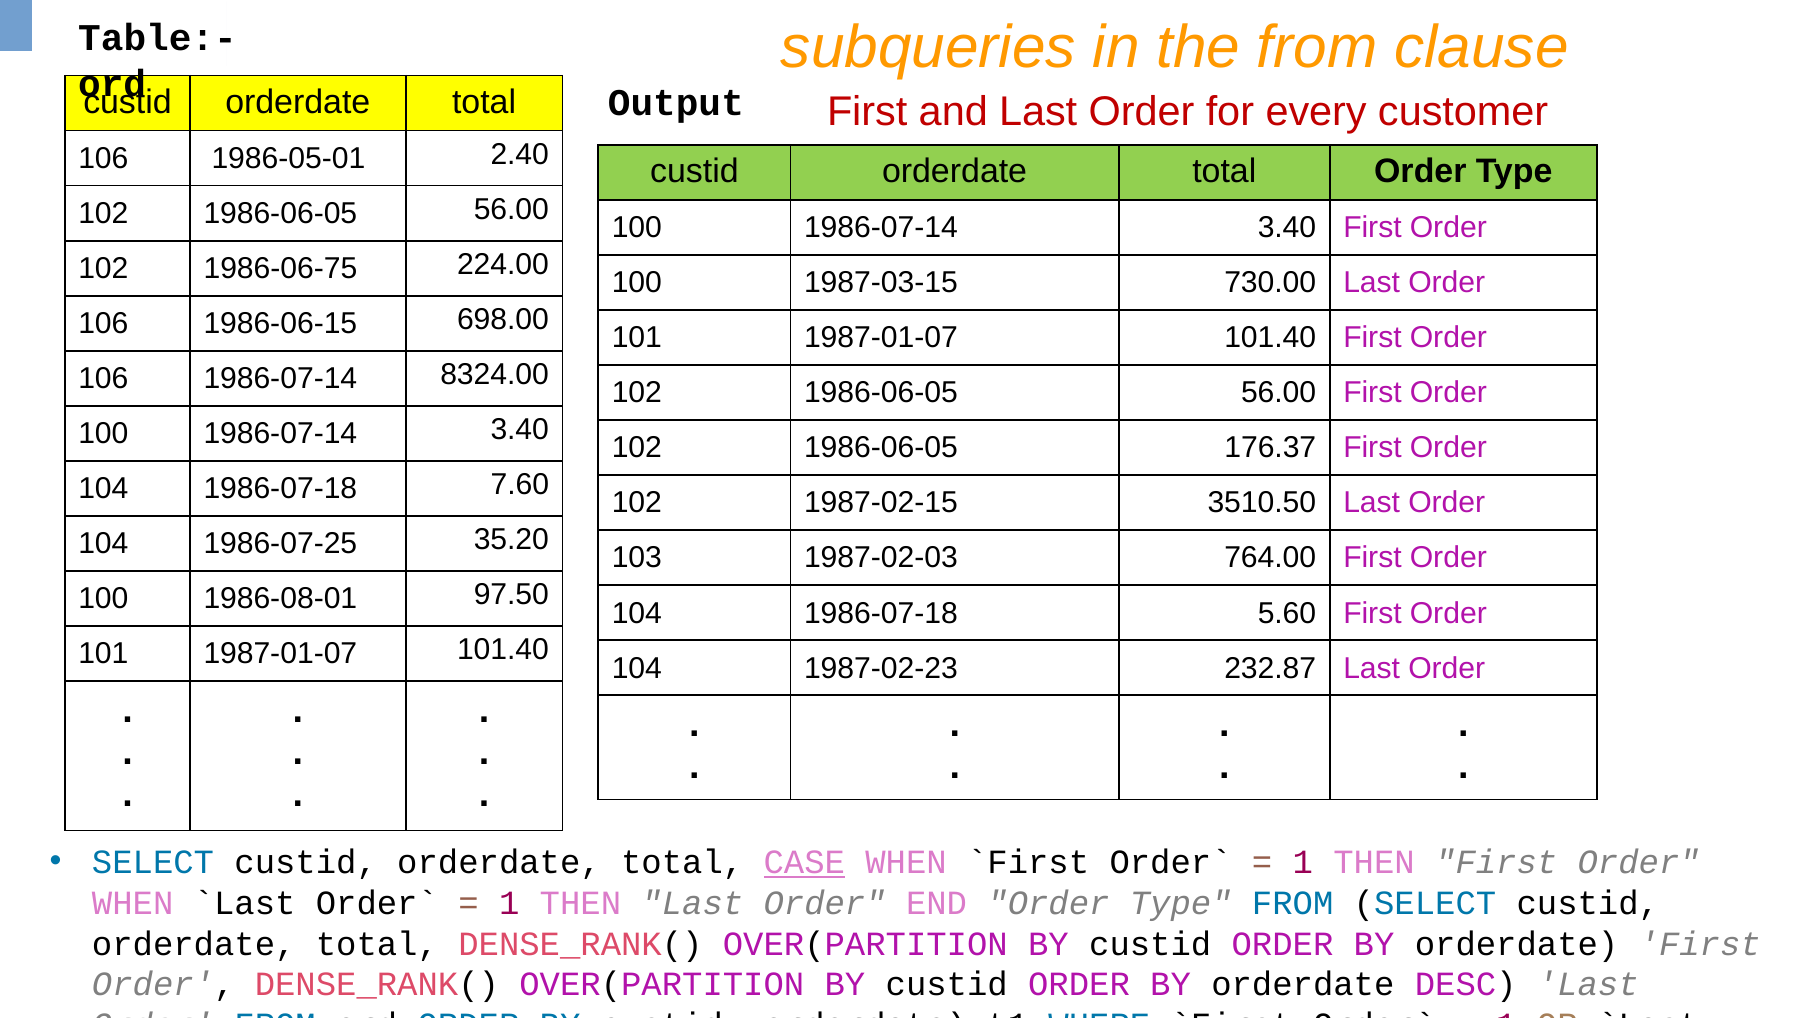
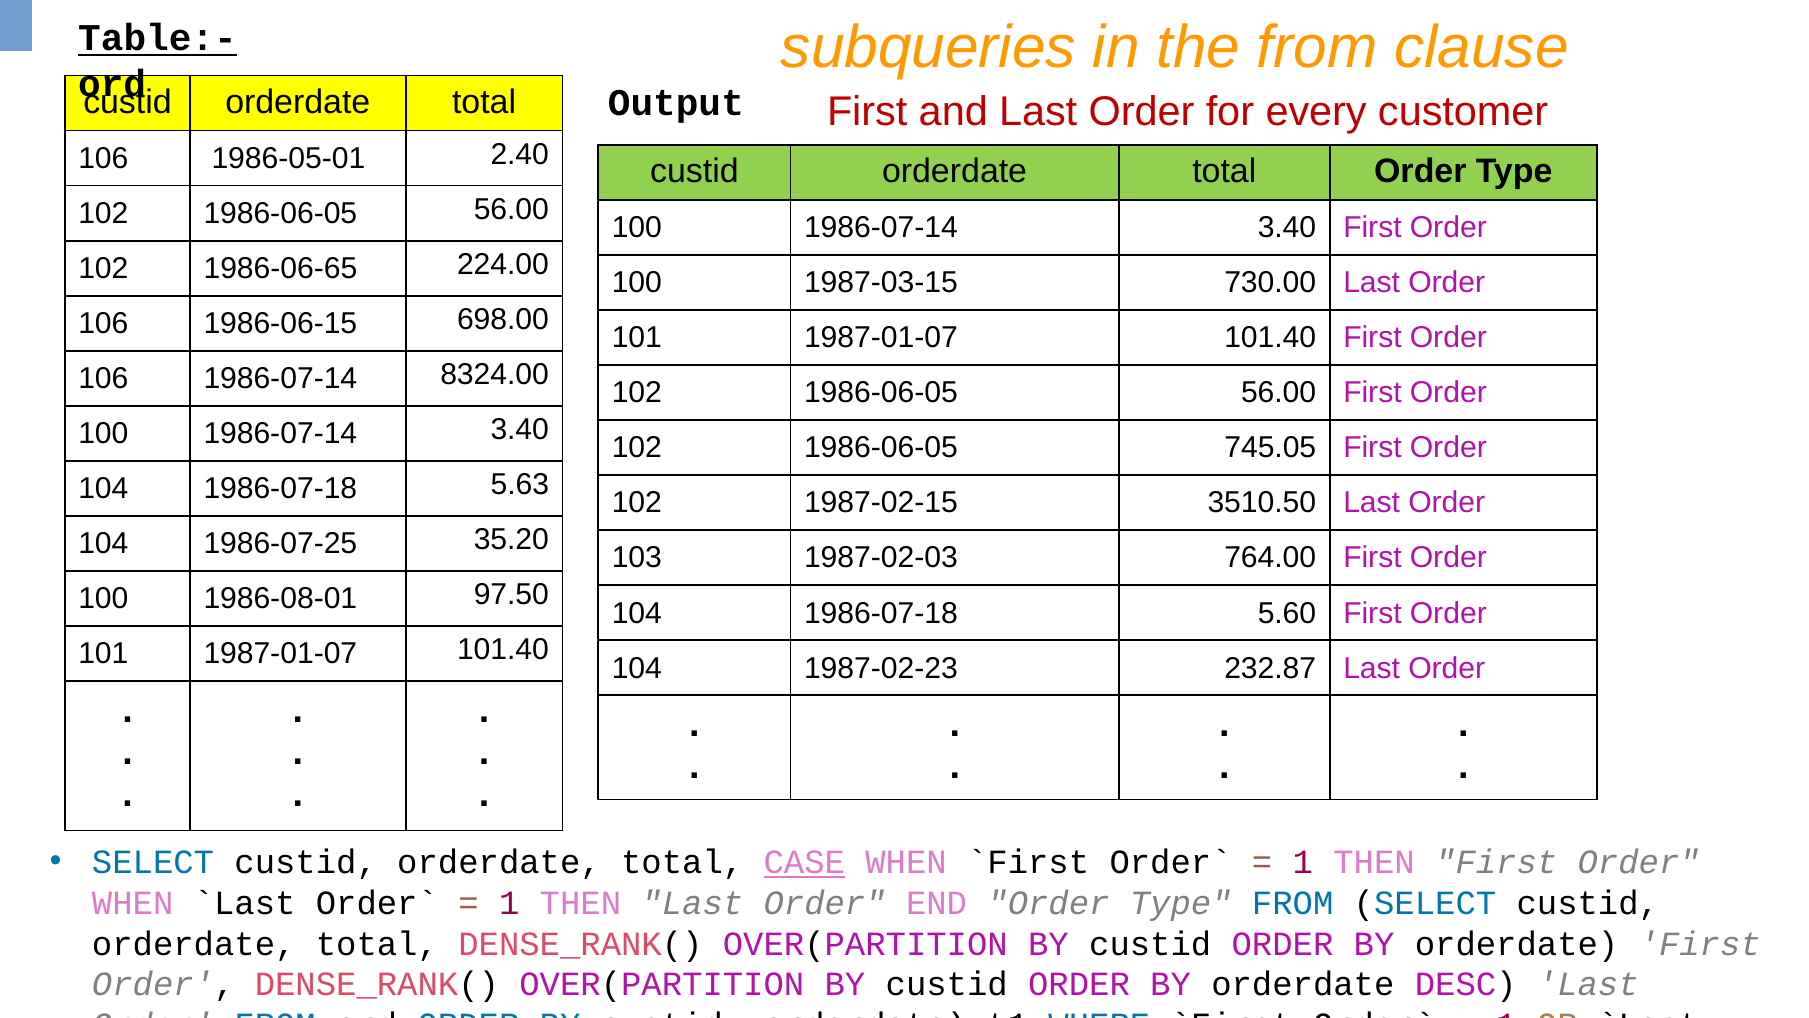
Table:- underline: none -> present (157, 39)
1986-06-75: 1986-06-75 -> 1986-06-65 (280, 269)
176.37: 176.37 -> 745.05 (1270, 448)
7.60: 7.60 -> 5.63 (520, 485)
